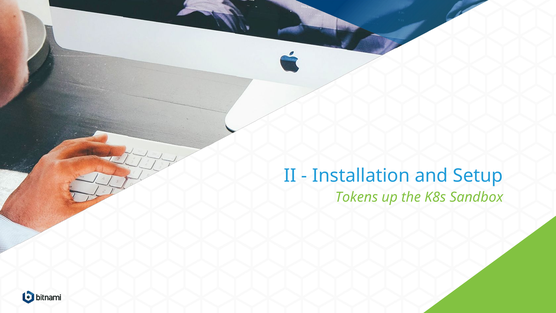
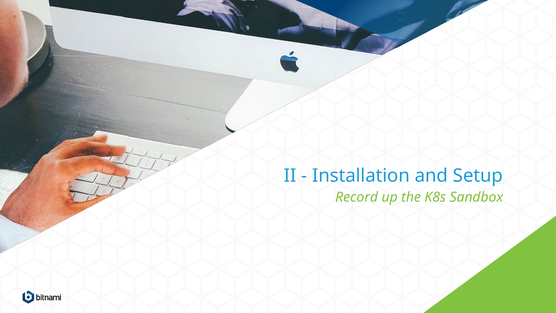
Tokens: Tokens -> Record (357, 197)
